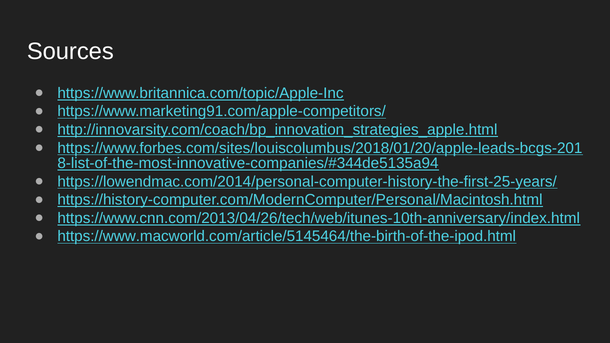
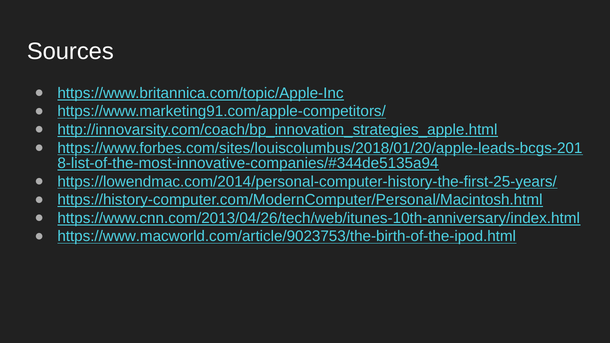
https://www.macworld.com/article/5145464/the-birth-of-the-ipod.html: https://www.macworld.com/article/5145464/the-birth-of-the-ipod.html -> https://www.macworld.com/article/9023753/the-birth-of-the-ipod.html (287, 237)
